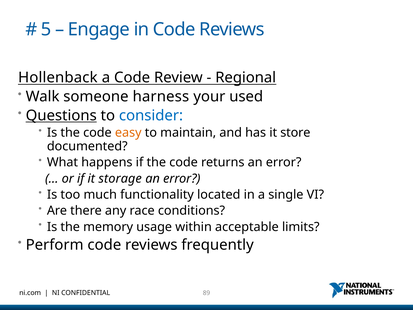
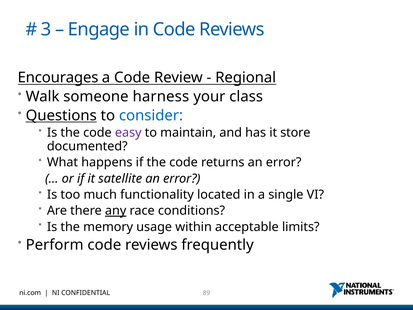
5: 5 -> 3 (46, 30)
Hollenback: Hollenback -> Encourages (58, 77)
used: used -> class (246, 96)
easy colour: orange -> purple (128, 133)
storage: storage -> satellite (120, 178)
any underline: none -> present (116, 211)
